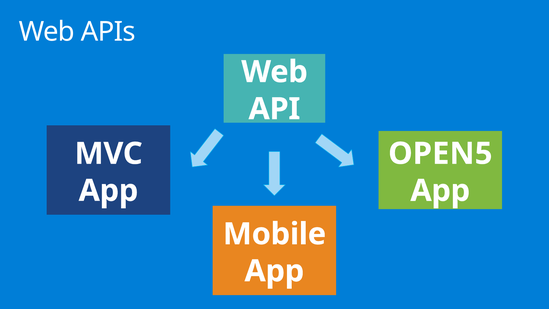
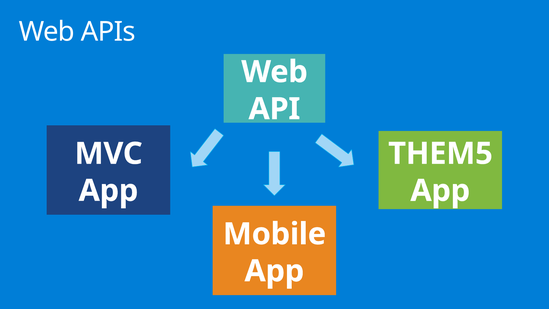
OPEN5: OPEN5 -> THEM5 (440, 154)
